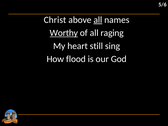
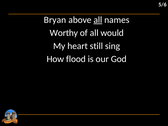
Christ: Christ -> Bryan (55, 20)
Worthy underline: present -> none (64, 33)
raging: raging -> would (112, 33)
